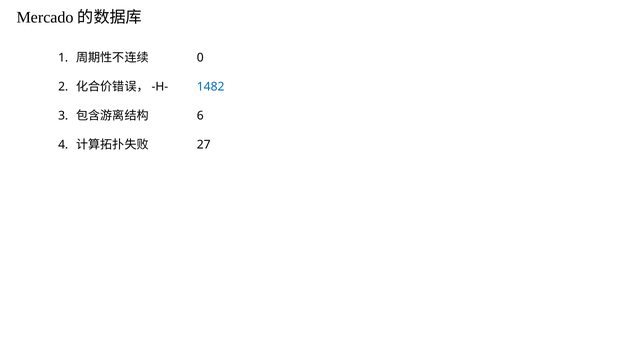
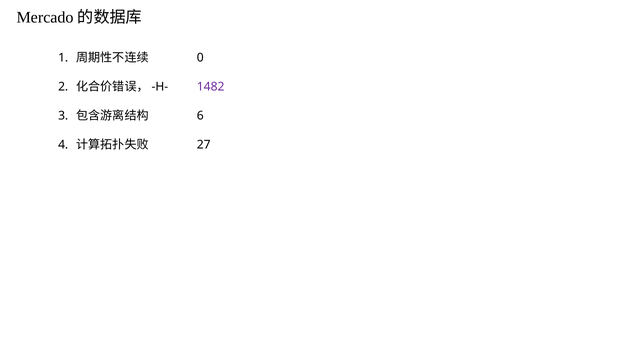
1482 colour: blue -> purple (211, 87)
